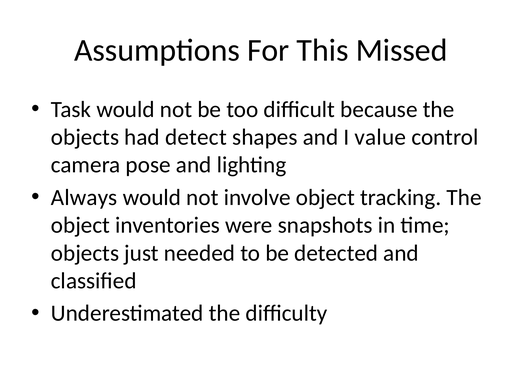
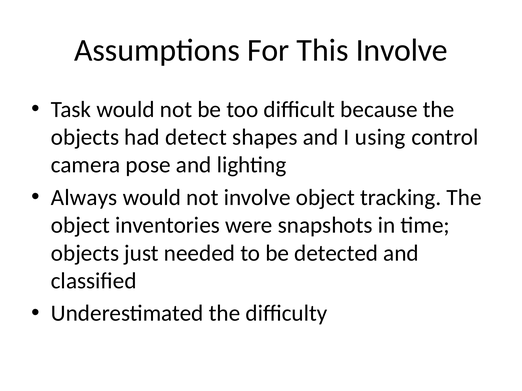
This Missed: Missed -> Involve (402, 51)
value: value -> using (380, 137)
